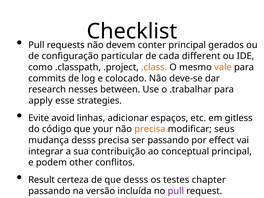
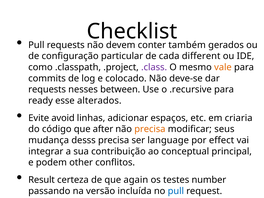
principal: principal -> também (187, 45)
.class colour: orange -> purple (154, 67)
research: research -> requests (47, 89)
.trabalhar: .trabalhar -> .recursive (191, 89)
apply: apply -> ready (41, 101)
strategies: strategies -> alterados (99, 101)
gitless: gitless -> criaria (239, 118)
your: your -> after (103, 129)
ser passando: passando -> language (168, 140)
que desss: desss -> again (136, 180)
chapter: chapter -> number (209, 180)
pull colour: purple -> blue (176, 191)
